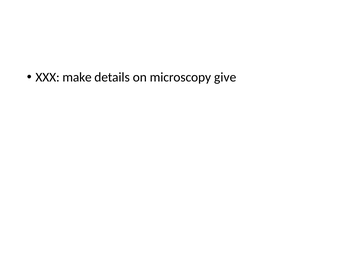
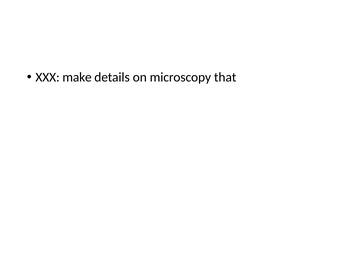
give: give -> that (225, 77)
